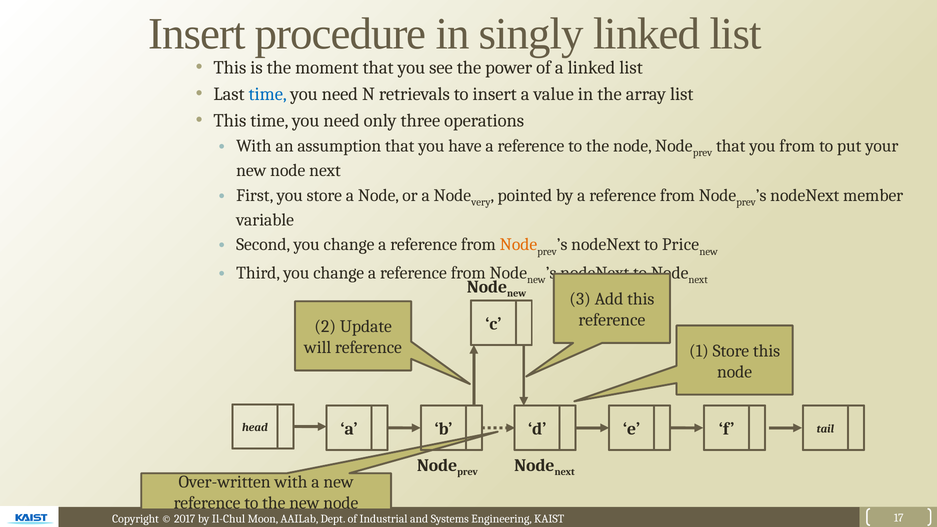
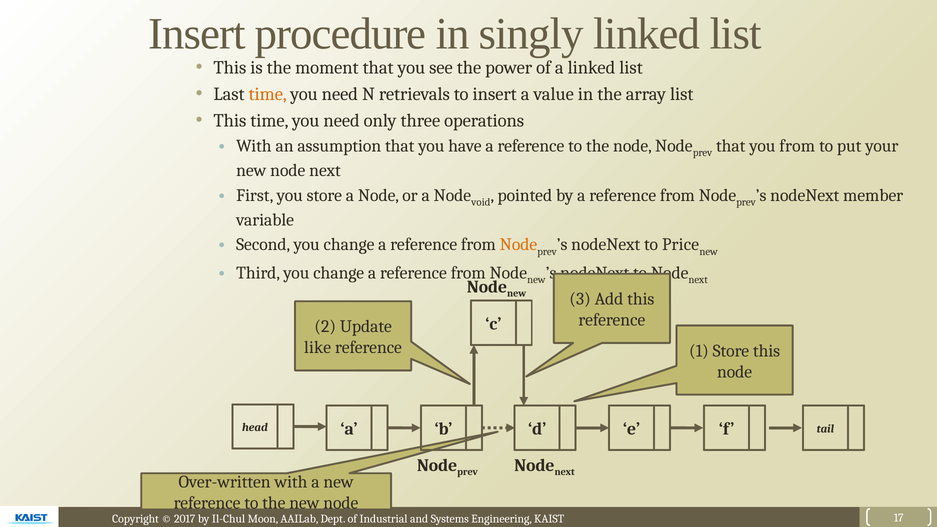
time colour: blue -> orange (268, 94)
very: very -> void (481, 202)
will: will -> like (318, 348)
